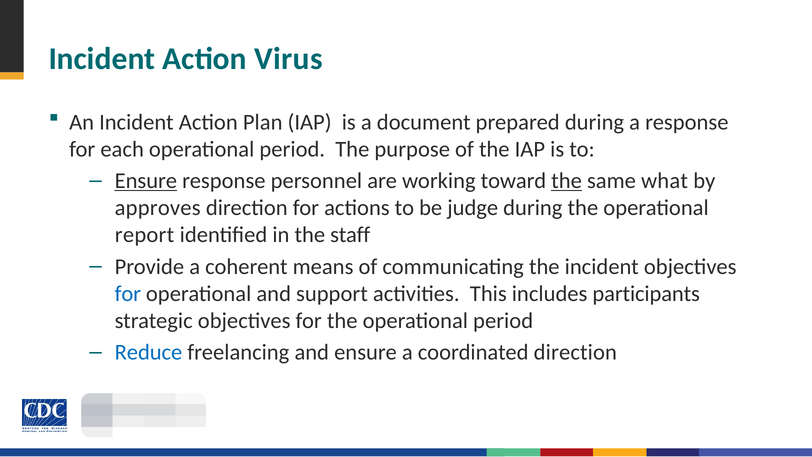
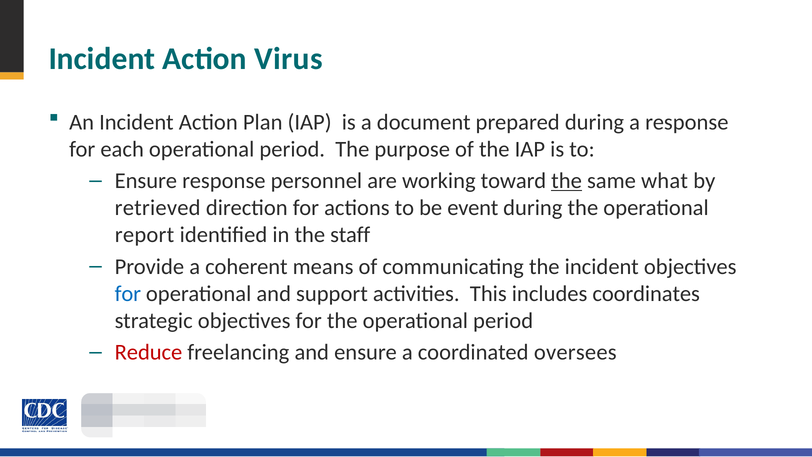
Ensure underline: present -> none (146, 181)
approves: approves -> retrieved (158, 208)
judge: judge -> event (473, 208)
participants: participants -> coordinates (646, 294)
Reduce colour: blue -> red (148, 352)
coordinated direction: direction -> oversees (575, 352)
